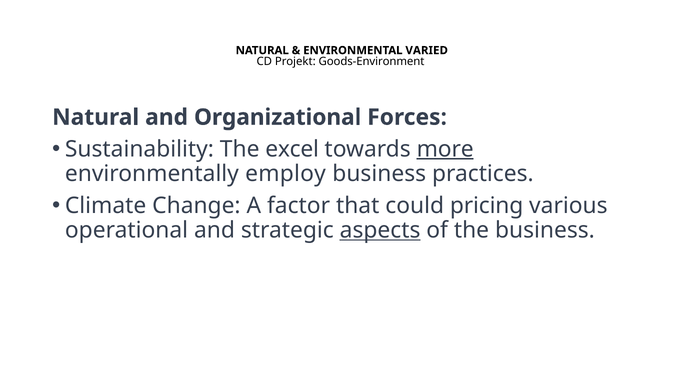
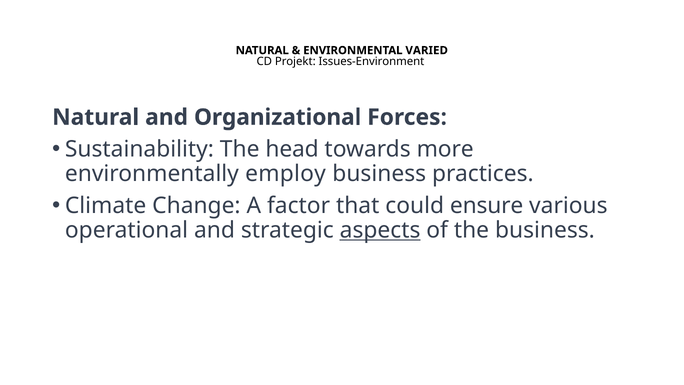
Goods-Environment: Goods-Environment -> Issues-Environment (371, 61)
excel: excel -> head (292, 149)
more underline: present -> none (445, 149)
pricing: pricing -> ensure (487, 205)
